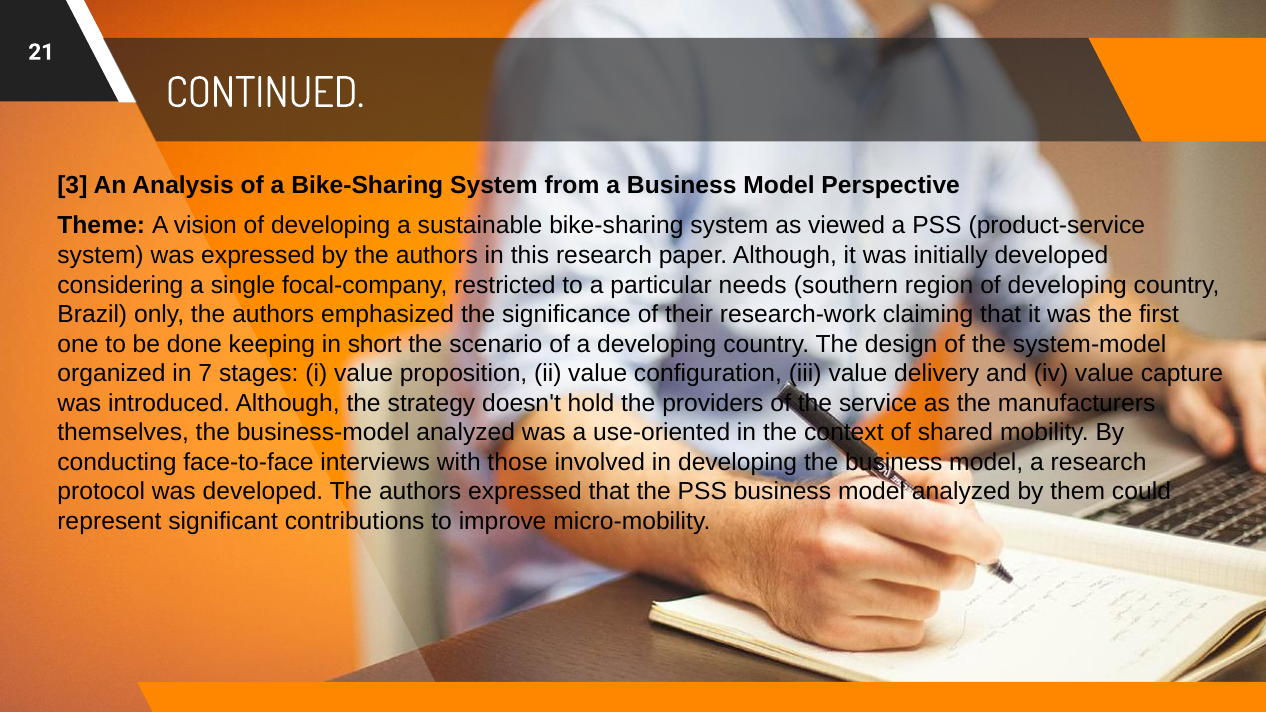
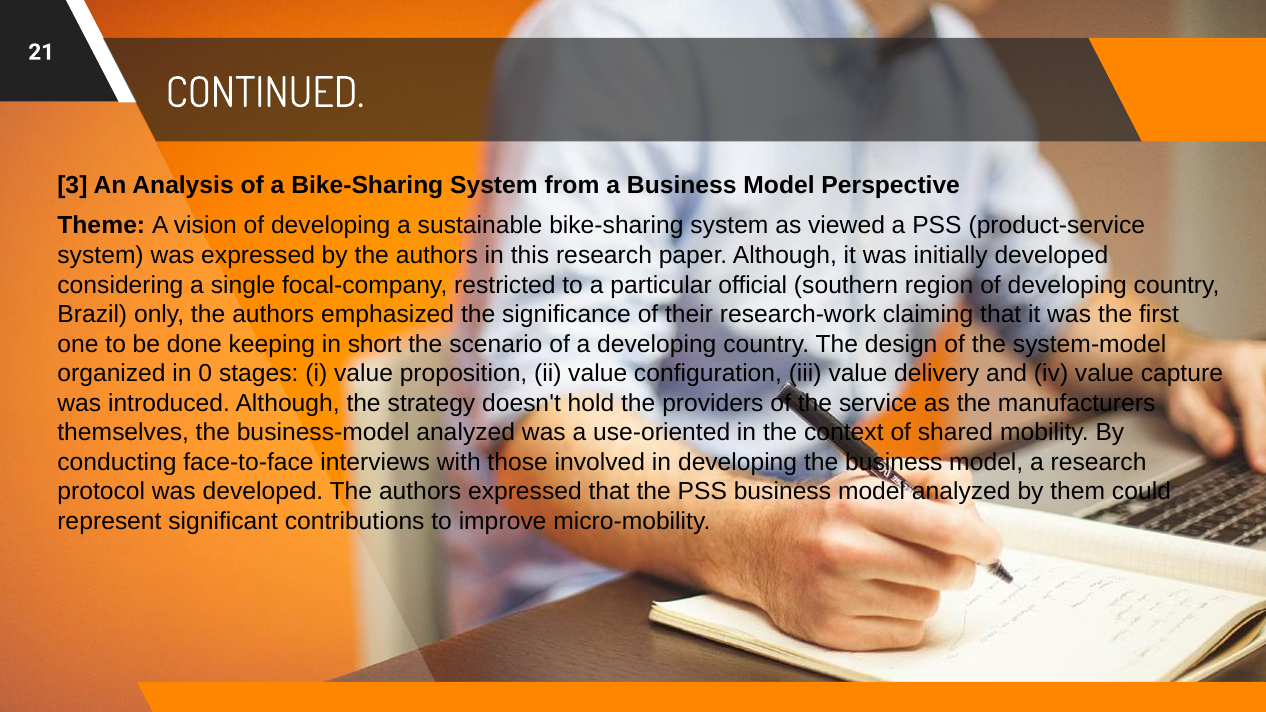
needs: needs -> official (753, 285)
7: 7 -> 0 (205, 374)
